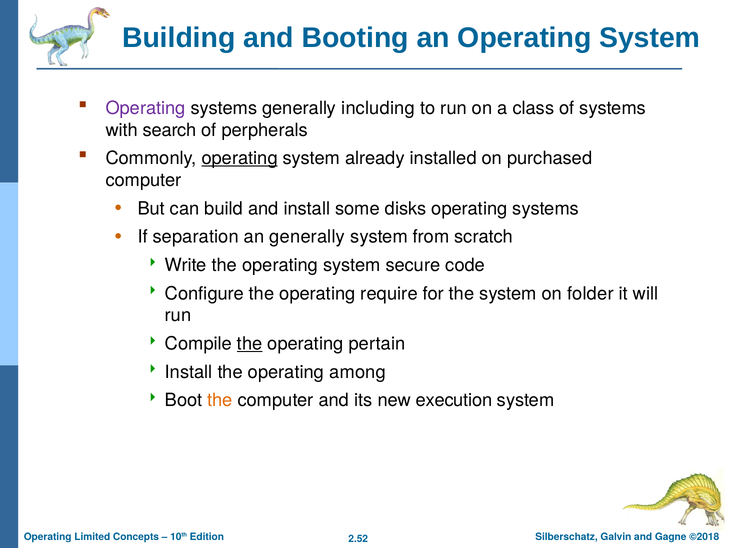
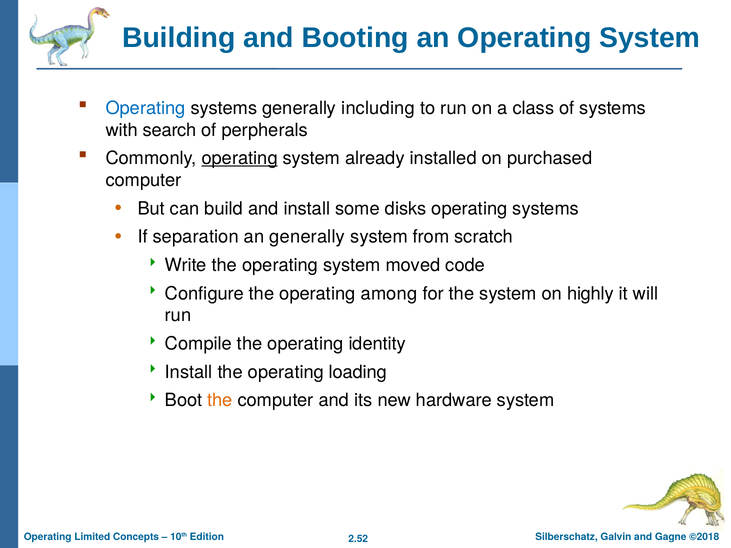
Operating colour: purple -> blue (146, 108)
secure: secure -> moved (413, 265)
require: require -> among (389, 294)
folder: folder -> highly (591, 294)
the underline: present -> none (250, 344)
pertain: pertain -> identity (377, 344)
among: among -> loading (358, 372)
execution: execution -> hardware (454, 401)
